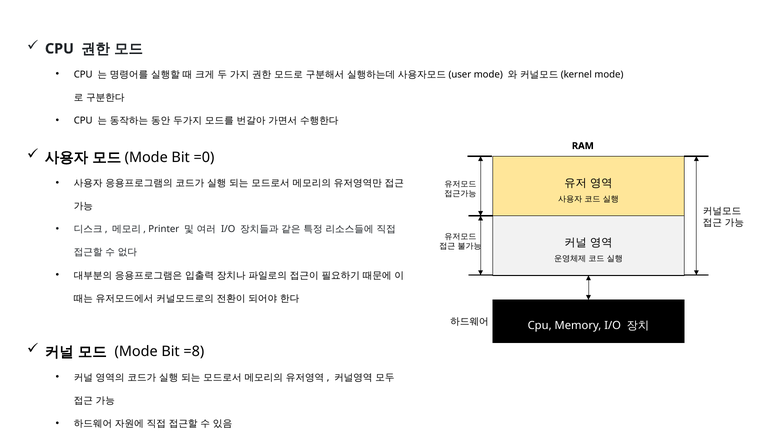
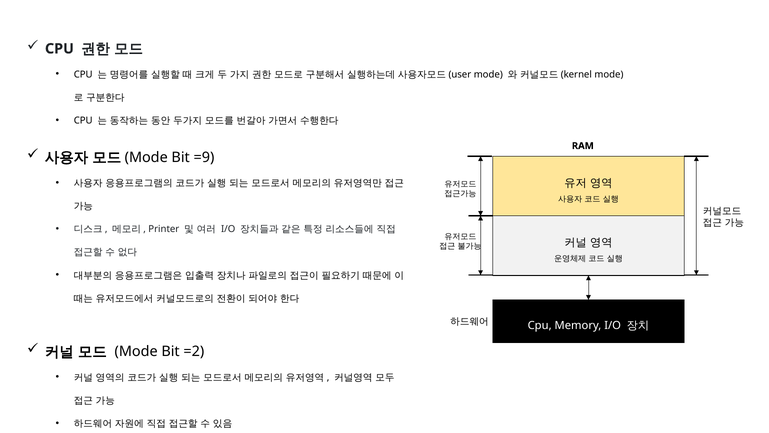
=0: =0 -> =9 (204, 157)
=8: =8 -> =2 (194, 351)
